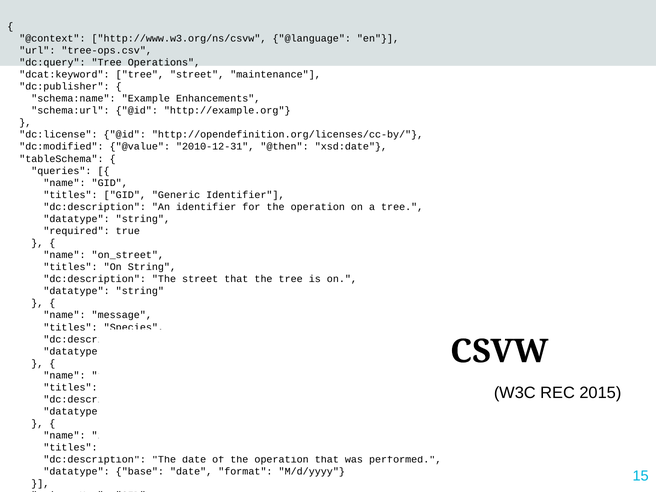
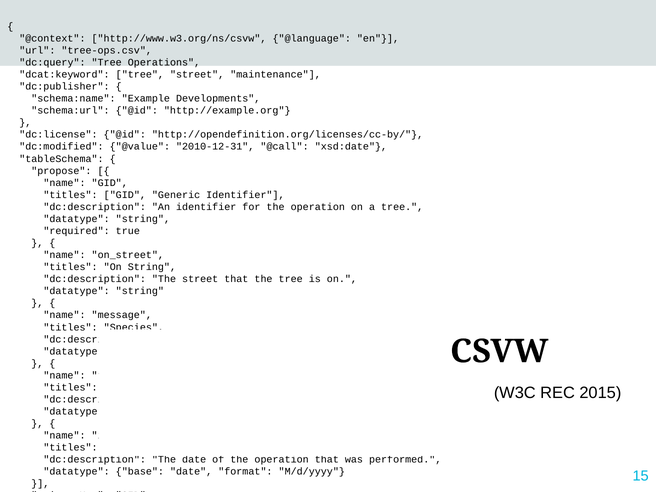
Enhancements: Enhancements -> Developments (218, 99)
@then: @then -> @call (285, 147)
queries: queries -> propose (61, 171)
